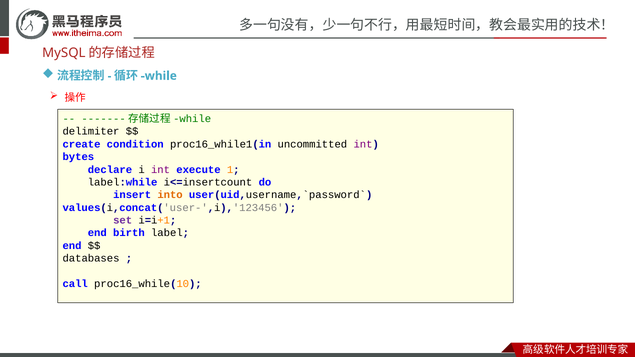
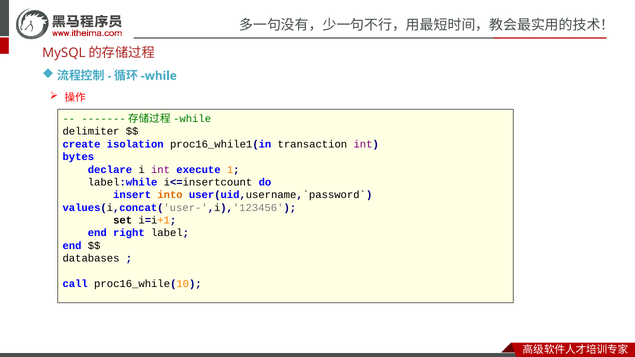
condition: condition -> isolation (135, 144)
uncommitted: uncommitted -> transaction (312, 144)
set colour: purple -> black (123, 220)
birth: birth -> right (129, 233)
